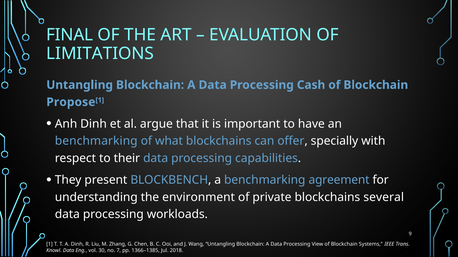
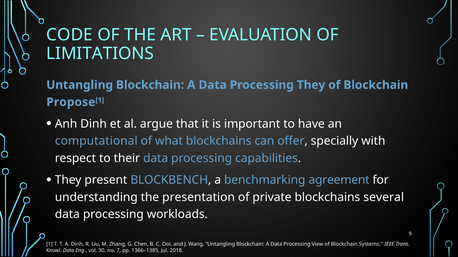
FINAL: FINAL -> CODE (70, 35)
Processing Cash: Cash -> They (311, 85)
benchmarking: benchmarking -> computational (96, 141)
environment: environment -> presentation (199, 198)
